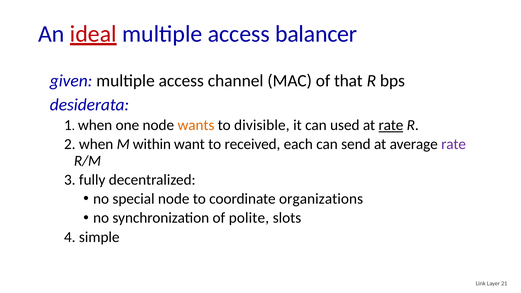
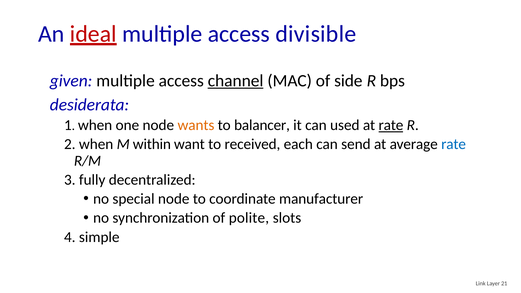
balancer: balancer -> divisible (316, 34)
channel underline: none -> present (236, 81)
that: that -> side (348, 81)
divisible: divisible -> balancer (262, 125)
rate colour: purple -> blue (454, 144)
organizations: organizations -> manufacturer (321, 199)
